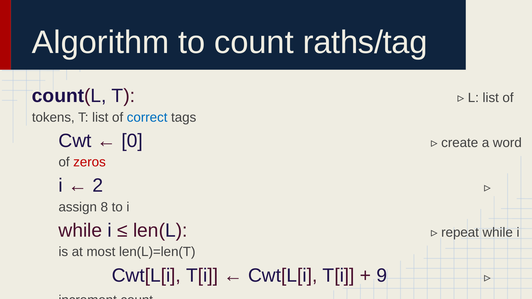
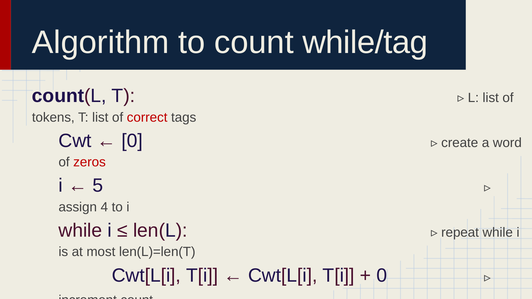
raths/tag: raths/tag -> while/tag (365, 42)
correct colour: blue -> red (147, 117)
2: 2 -> 5 (98, 186)
8: 8 -> 4 (104, 207)
9: 9 -> 0 (382, 276)
